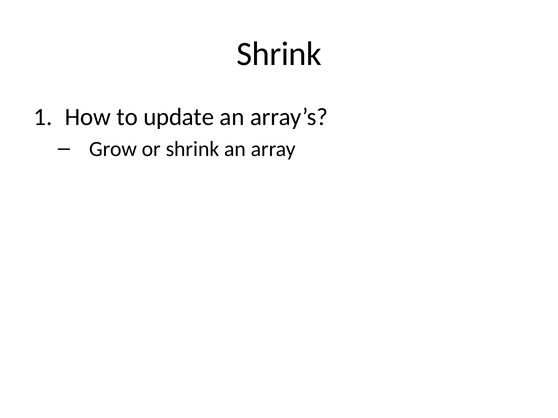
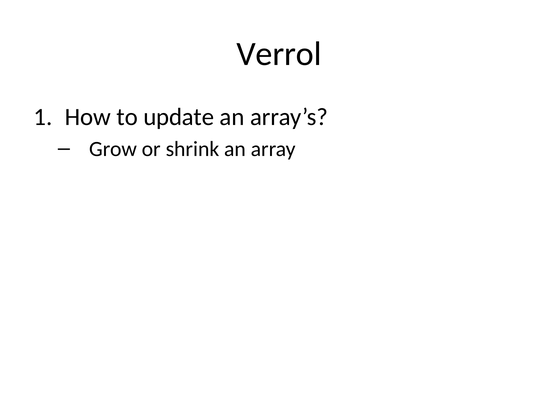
Shrink: Shrink -> Verrol (279, 54)
